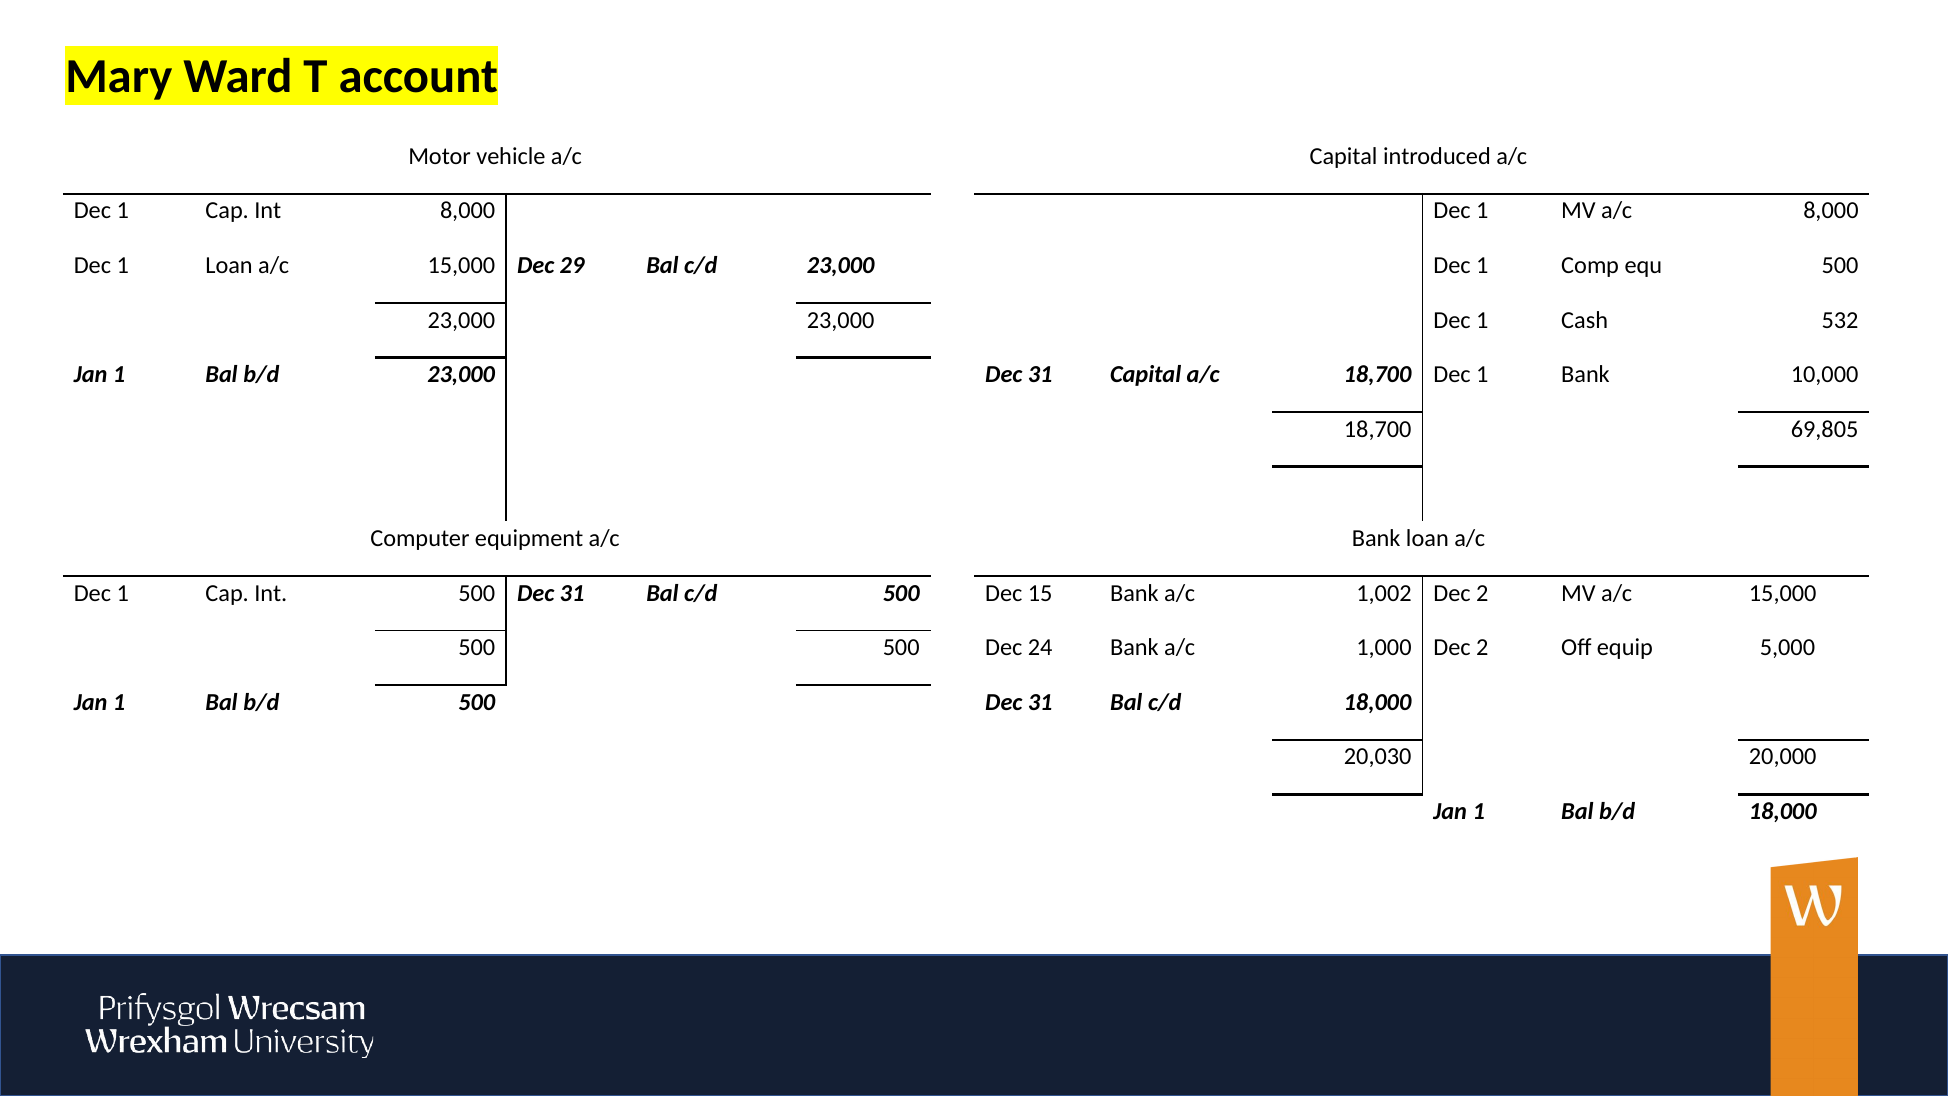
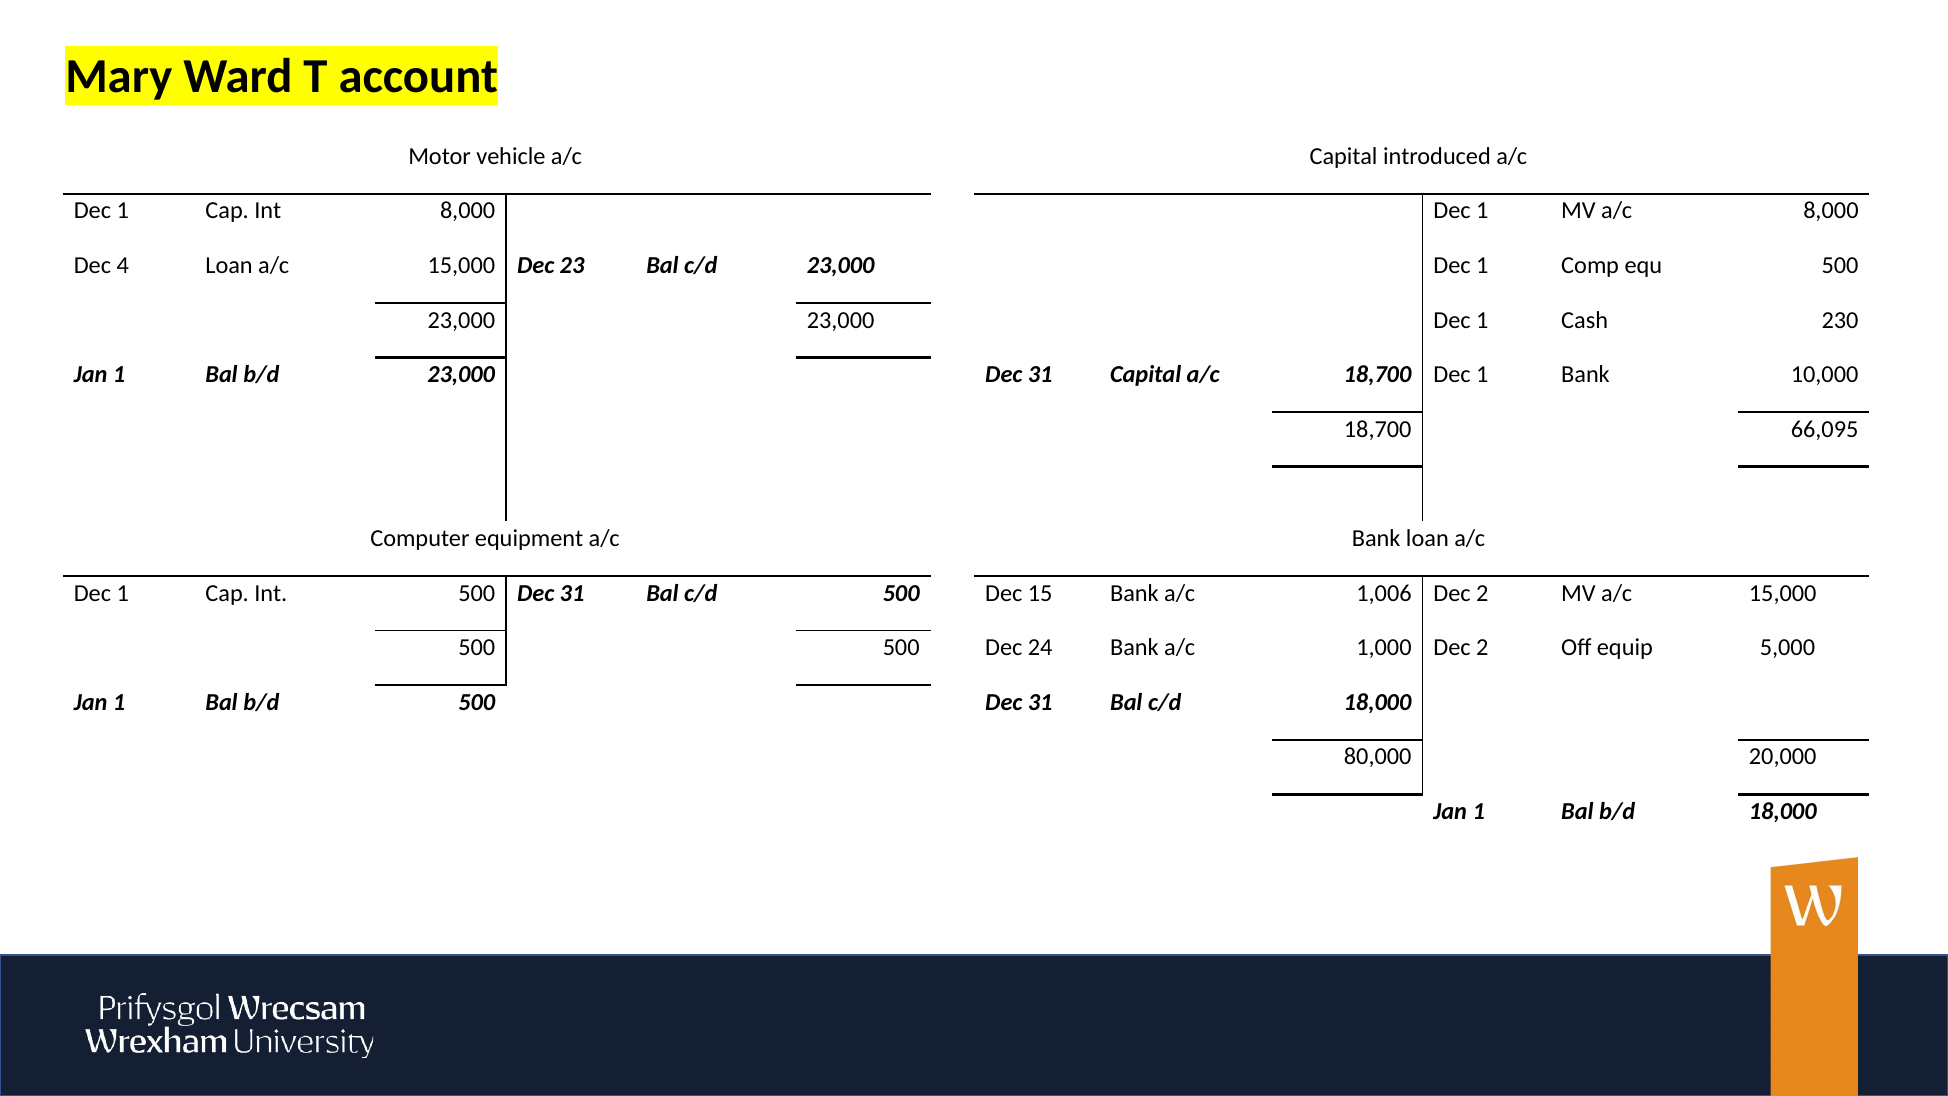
1: 1 -> 4 (123, 265)
29: 29 -> 23 (572, 265)
532: 532 -> 230 (1840, 320)
69,805: 69,805 -> 66,095 (1825, 429)
1,002: 1,002 -> 1,006 (1384, 593)
20,030: 20,030 -> 80,000 (1378, 757)
